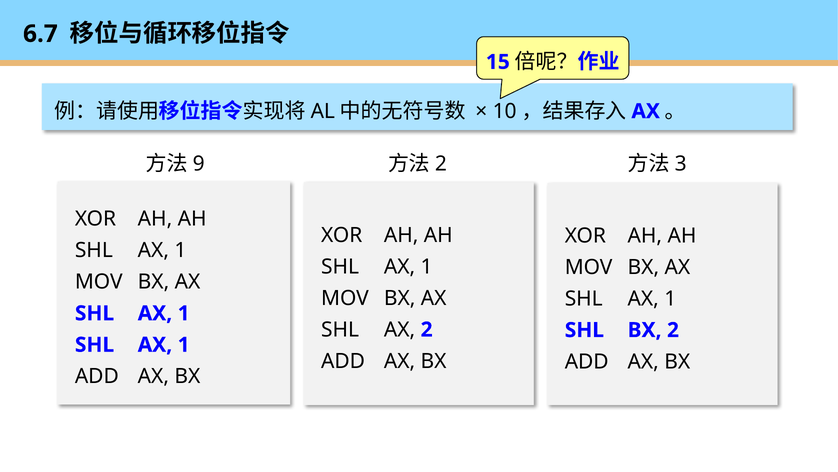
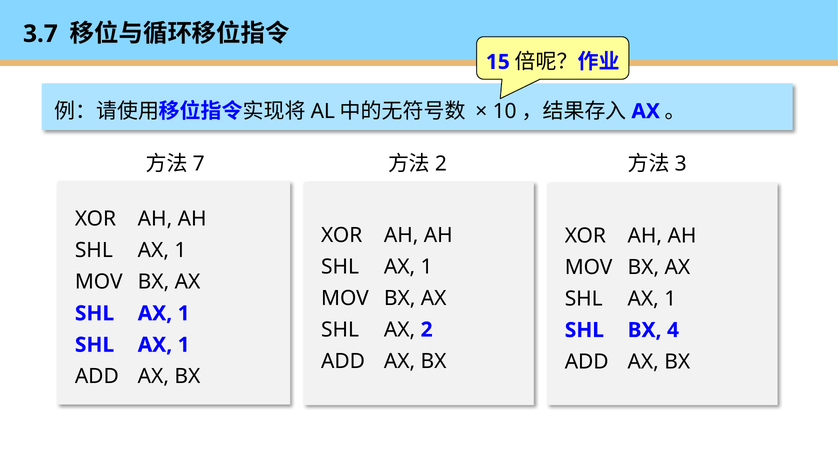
6.7: 6.7 -> 3.7 (40, 34)
9: 9 -> 7 (199, 164)
BX 2: 2 -> 4 (673, 330)
